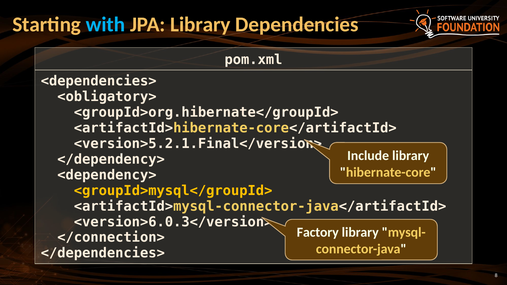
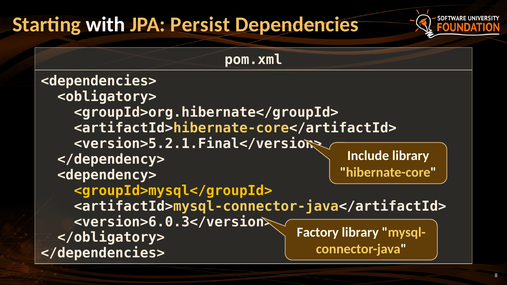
with colour: light blue -> white (106, 25)
JPA Library: Library -> Persist (200, 25)
</connection>: </connection> -> </obligatory> (111, 238)
